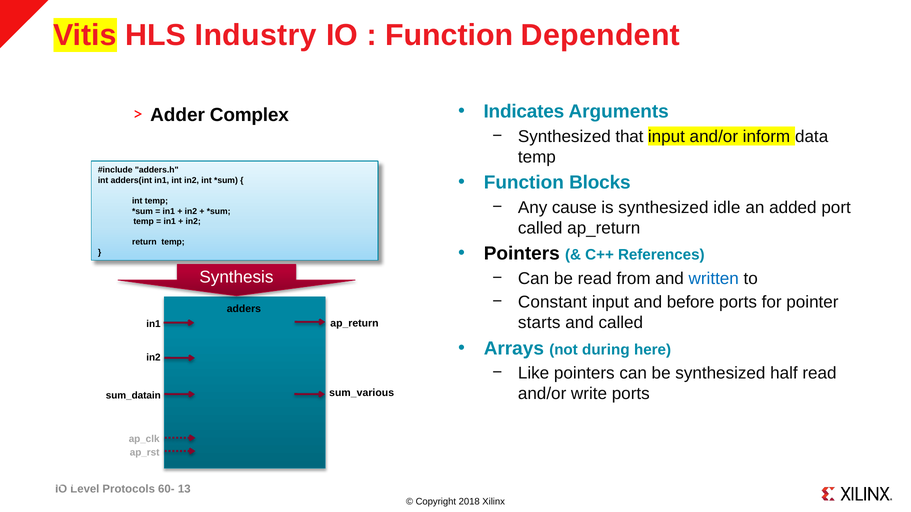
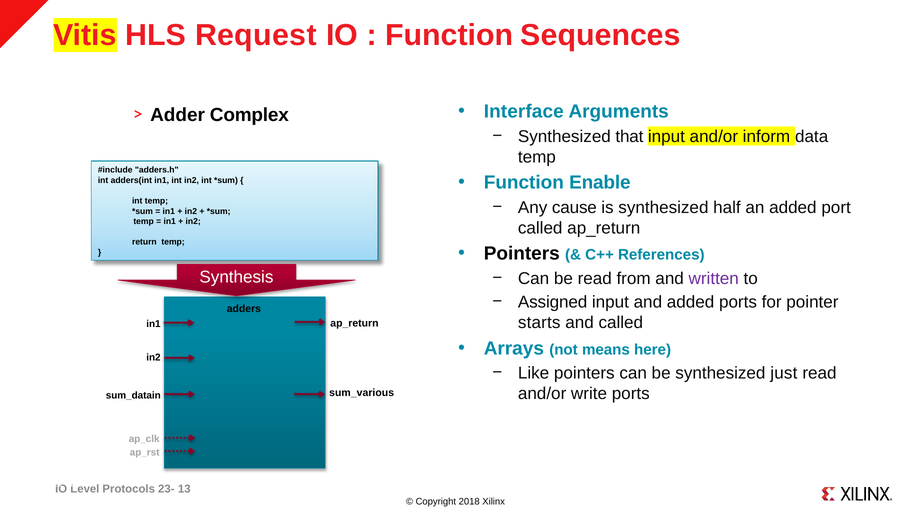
Industry: Industry -> Request (256, 35)
Dependent: Dependent -> Sequences (601, 35)
Indicates: Indicates -> Interface (524, 112)
Blocks: Blocks -> Enable (600, 183)
idle: idle -> half (727, 208)
written colour: blue -> purple (714, 279)
Constant: Constant -> Assigned (553, 303)
and before: before -> added (691, 303)
during: during -> means (606, 350)
half: half -> just (784, 374)
60-: 60- -> 23- (166, 489)
